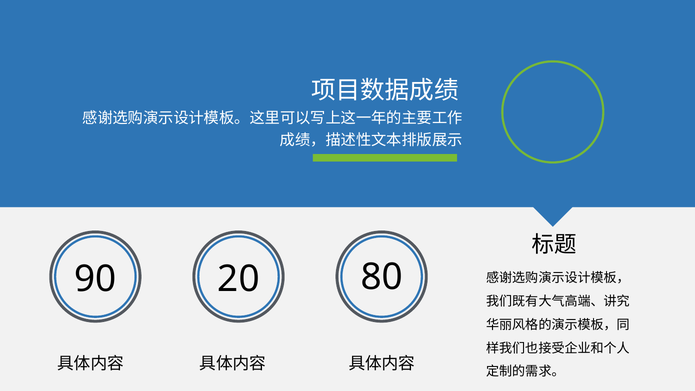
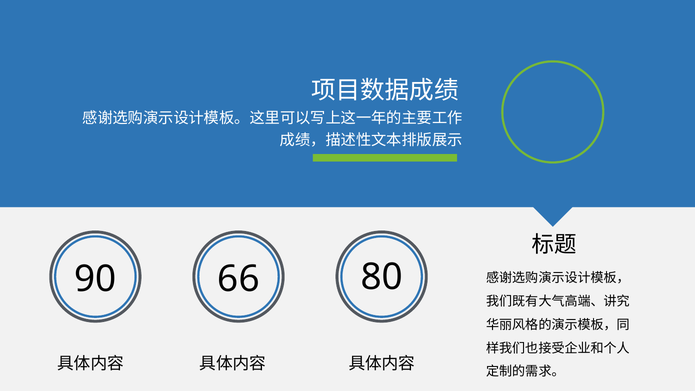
20: 20 -> 66 (239, 279)
